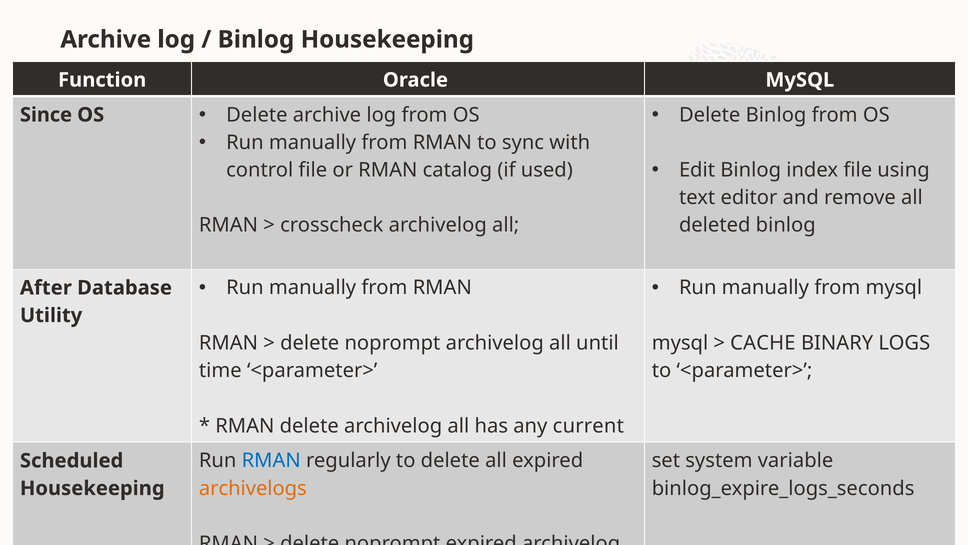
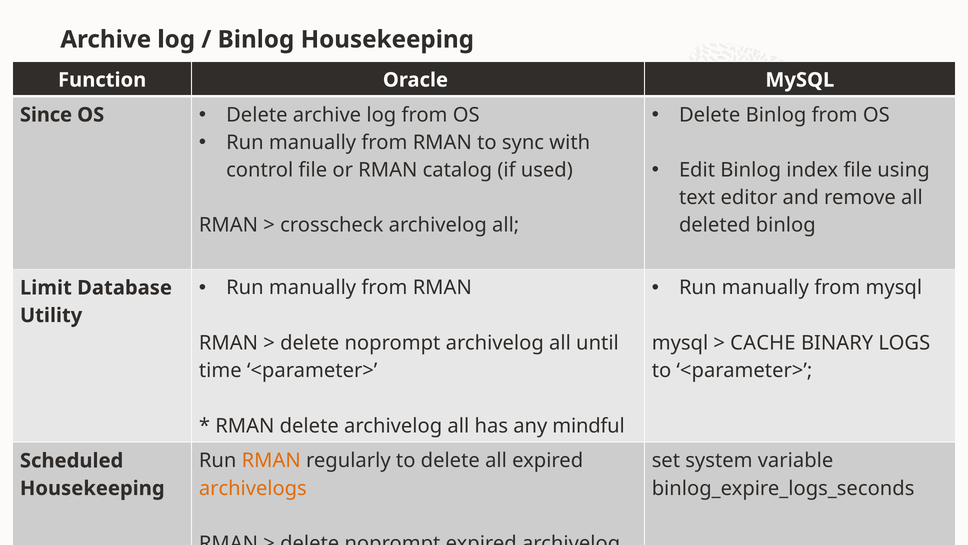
After: After -> Limit (46, 288)
current: current -> mindful (589, 425)
RMAN colour: blue -> orange (271, 460)
